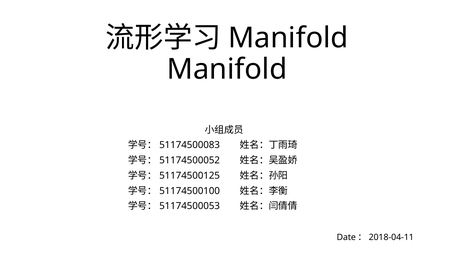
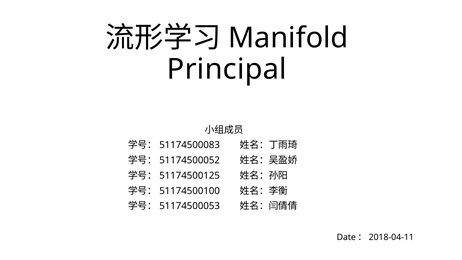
Manifold: Manifold -> Principal (227, 69)
